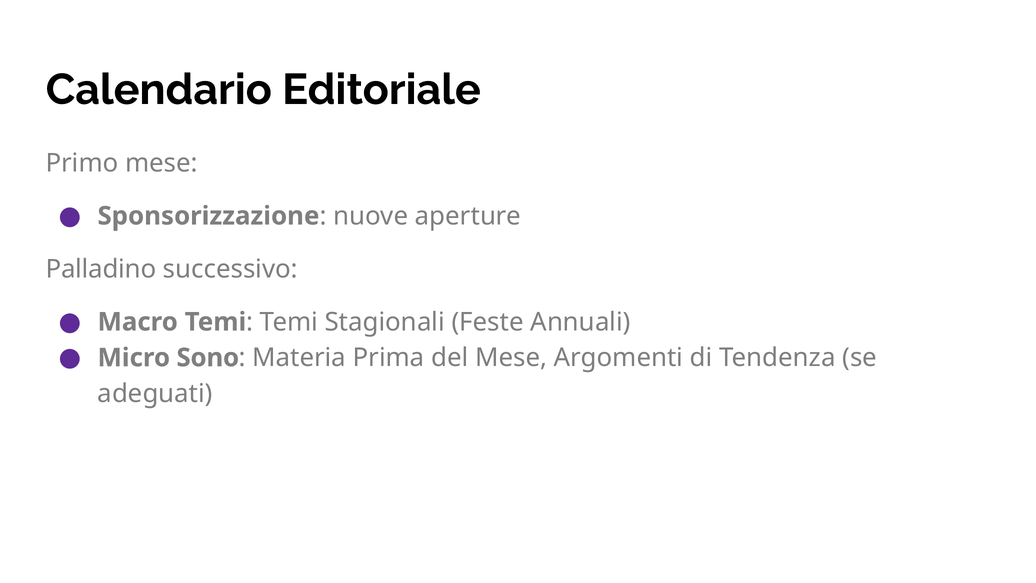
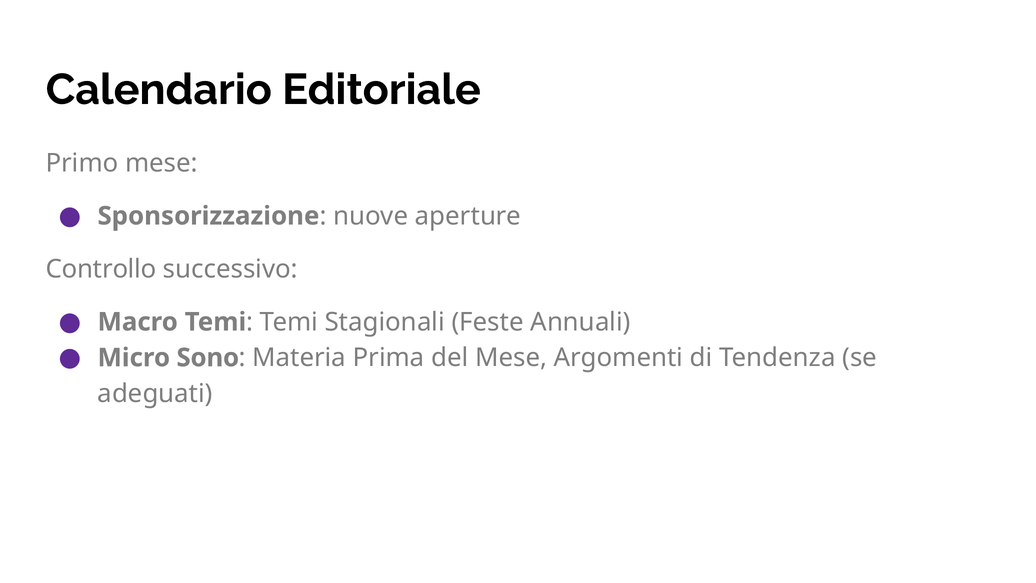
Palladino: Palladino -> Controllo (101, 269)
